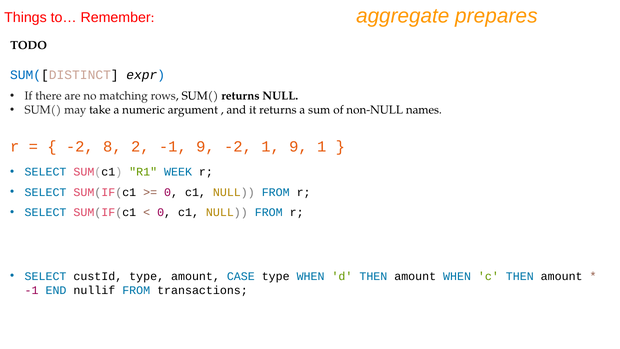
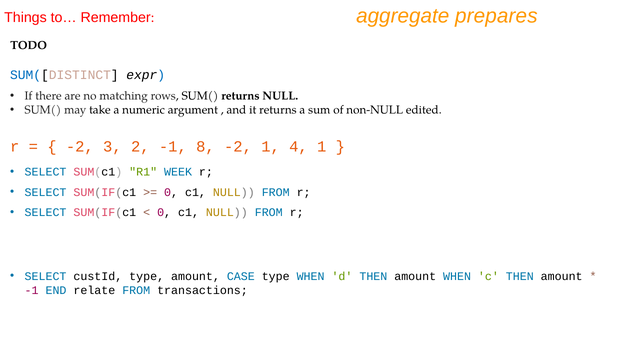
names: names -> edited (424, 110)
8: 8 -> 3 (112, 147)
-1 9: 9 -> 8 (205, 147)
1 9: 9 -> 4 (298, 147)
nullif: nullif -> relate (94, 290)
